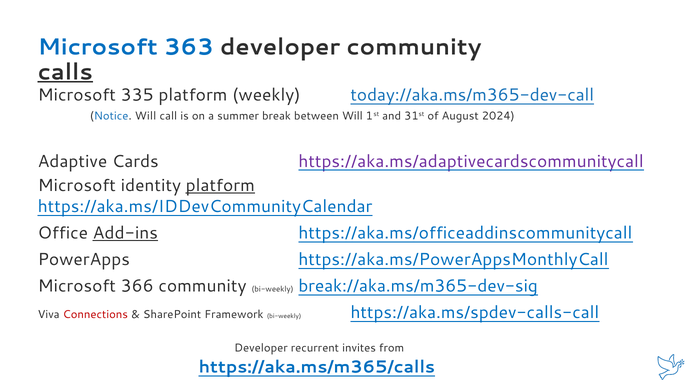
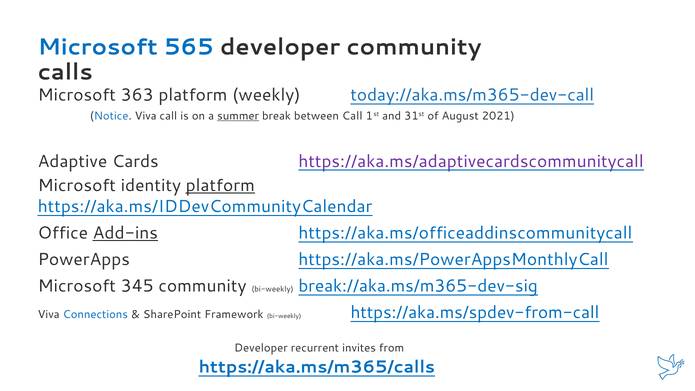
363: 363 -> 565 (189, 47)
calls underline: present -> none (65, 72)
335: 335 -> 363 (137, 95)
Notice Will: Will -> Viva (146, 116)
summer underline: none -> present (238, 116)
between Will: Will -> Call (352, 116)
2024: 2024 -> 2021 (498, 116)
366: 366 -> 345 (137, 286)
Connections colour: red -> blue (95, 314)
https://aka.ms/spdev-calls-call: https://aka.ms/spdev-calls-call -> https://aka.ms/spdev-from-call (475, 312)
